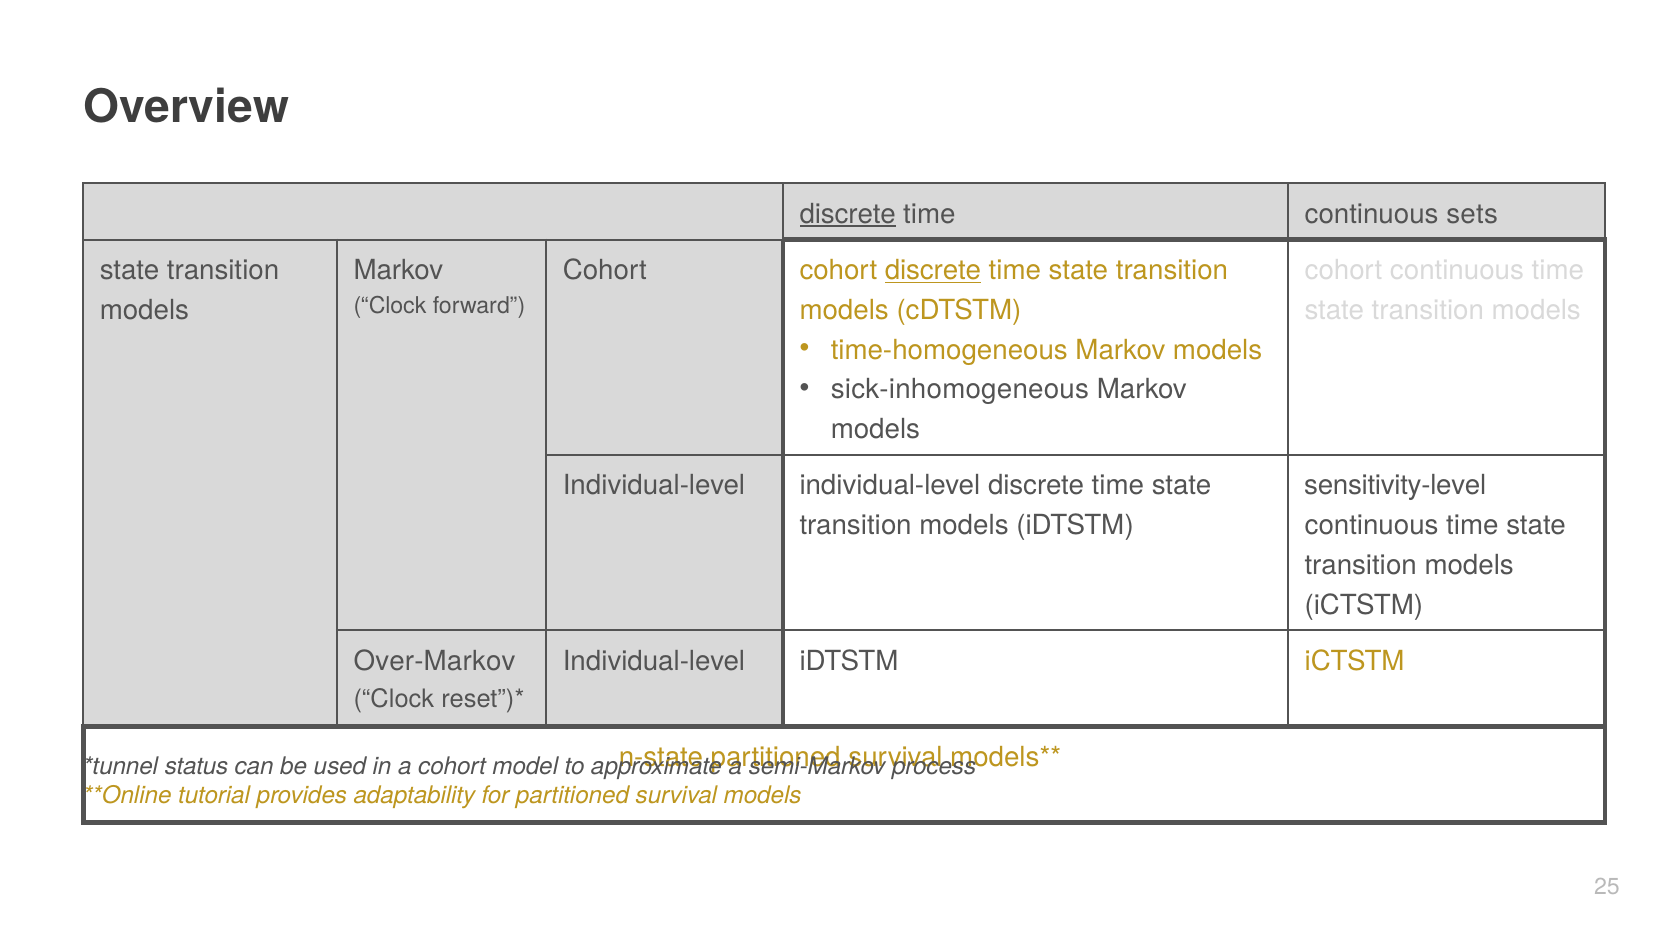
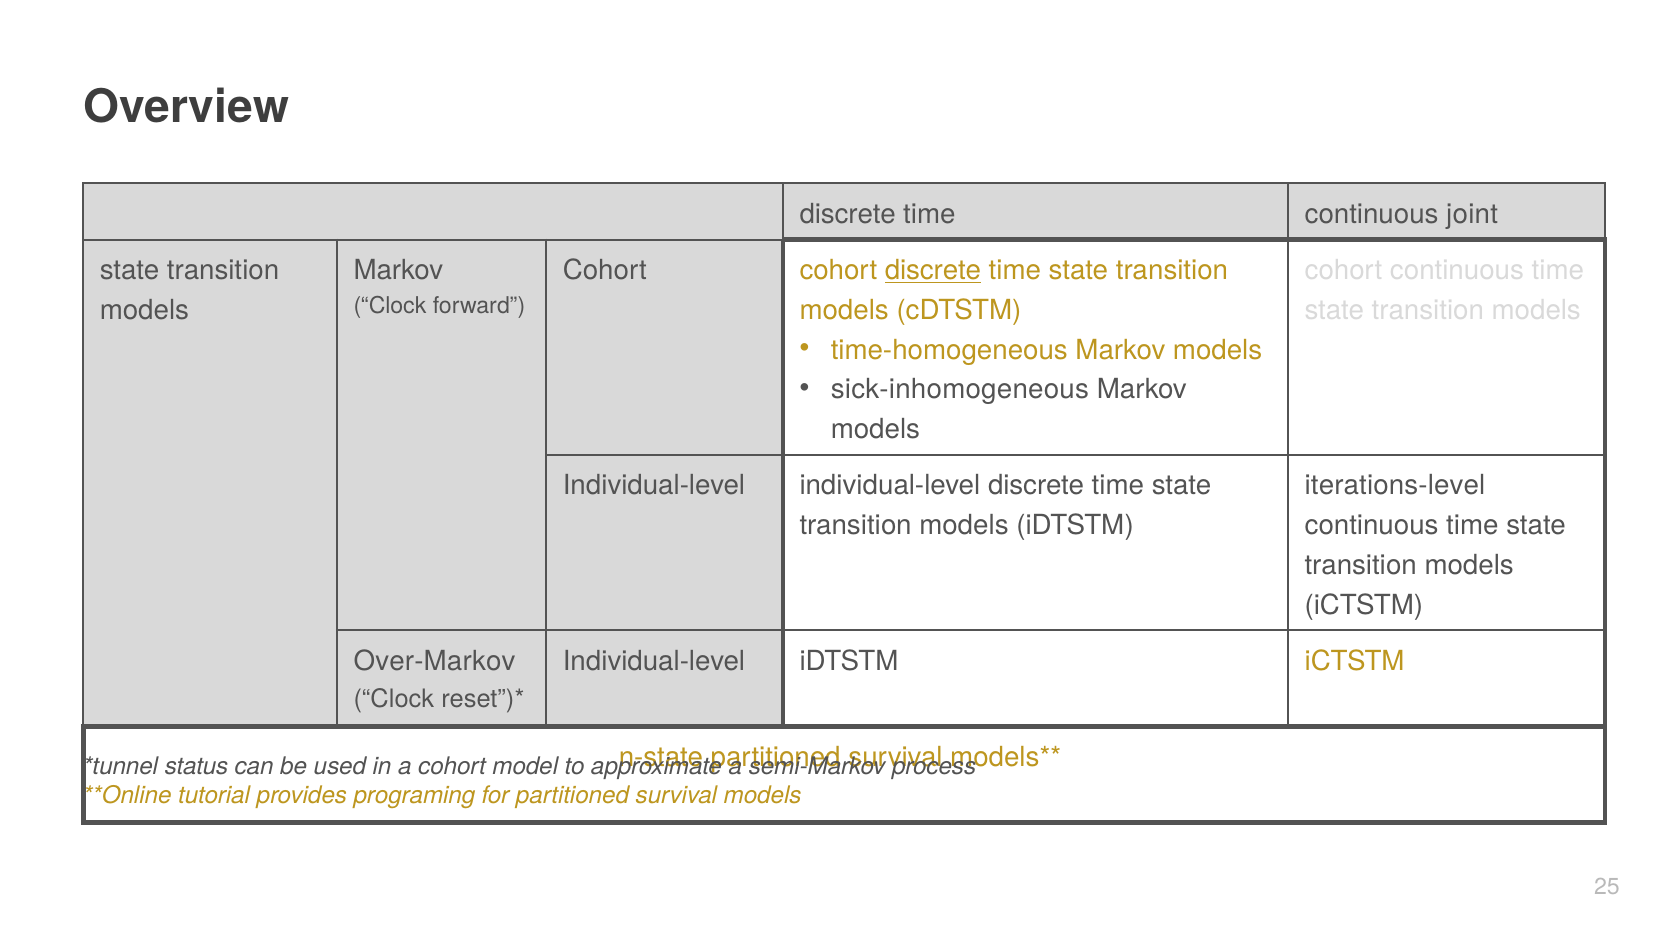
discrete underline: present -> none (848, 214)
sets: sets -> joint (1472, 214)
sensitivity-level: sensitivity-level -> iterations-level (1395, 486)
adaptability: adaptability -> programing (414, 796)
